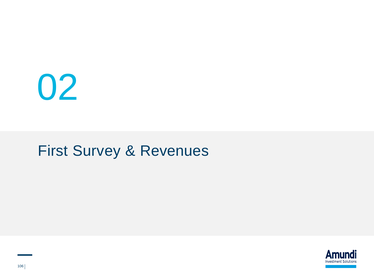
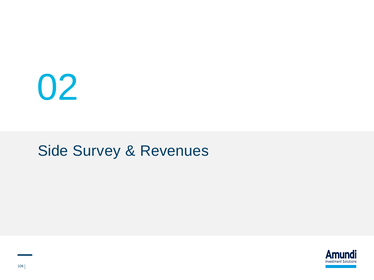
First: First -> Side (53, 151)
